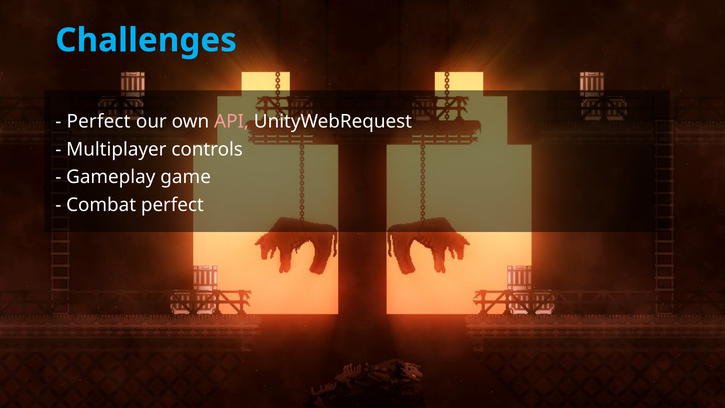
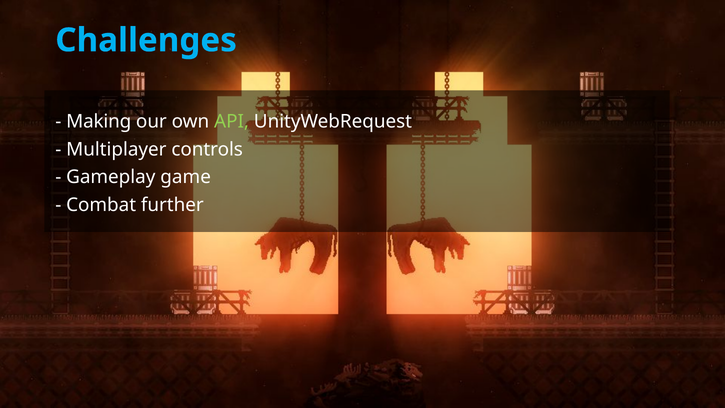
Perfect: Perfect -> Making (99, 121)
API colour: pink -> light green (232, 121)
Combat perfect: perfect -> further (172, 205)
